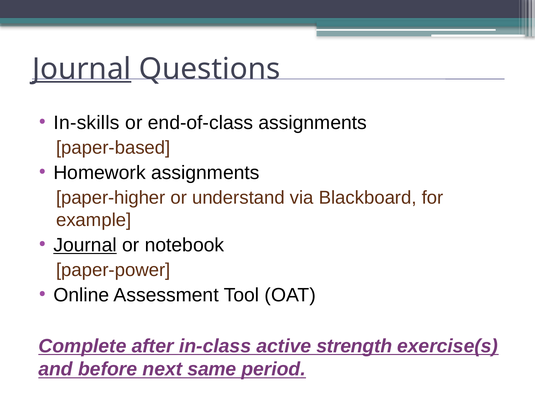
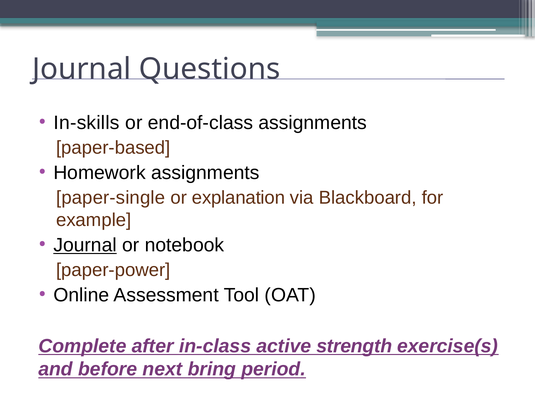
Journal underline: present -> none (82, 69)
paper-higher: paper-higher -> paper-single (111, 197)
understand: understand -> explanation (239, 197)
same: same -> bring (212, 369)
